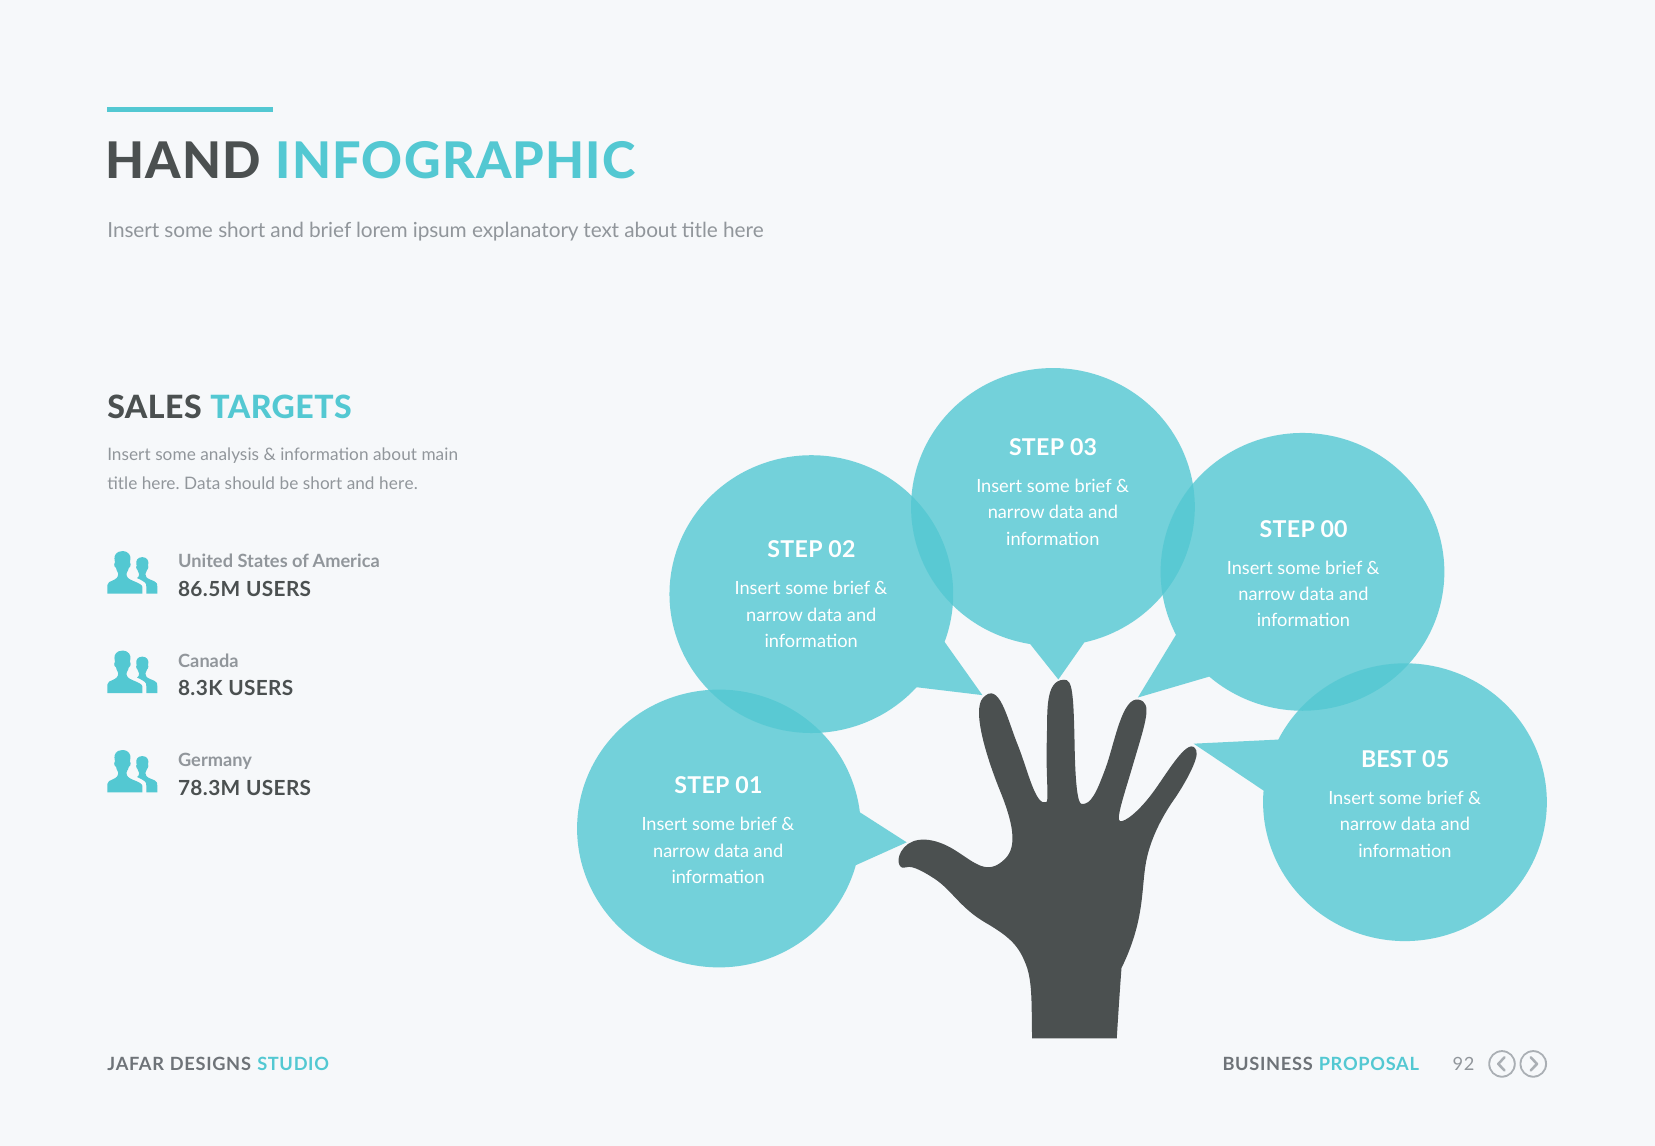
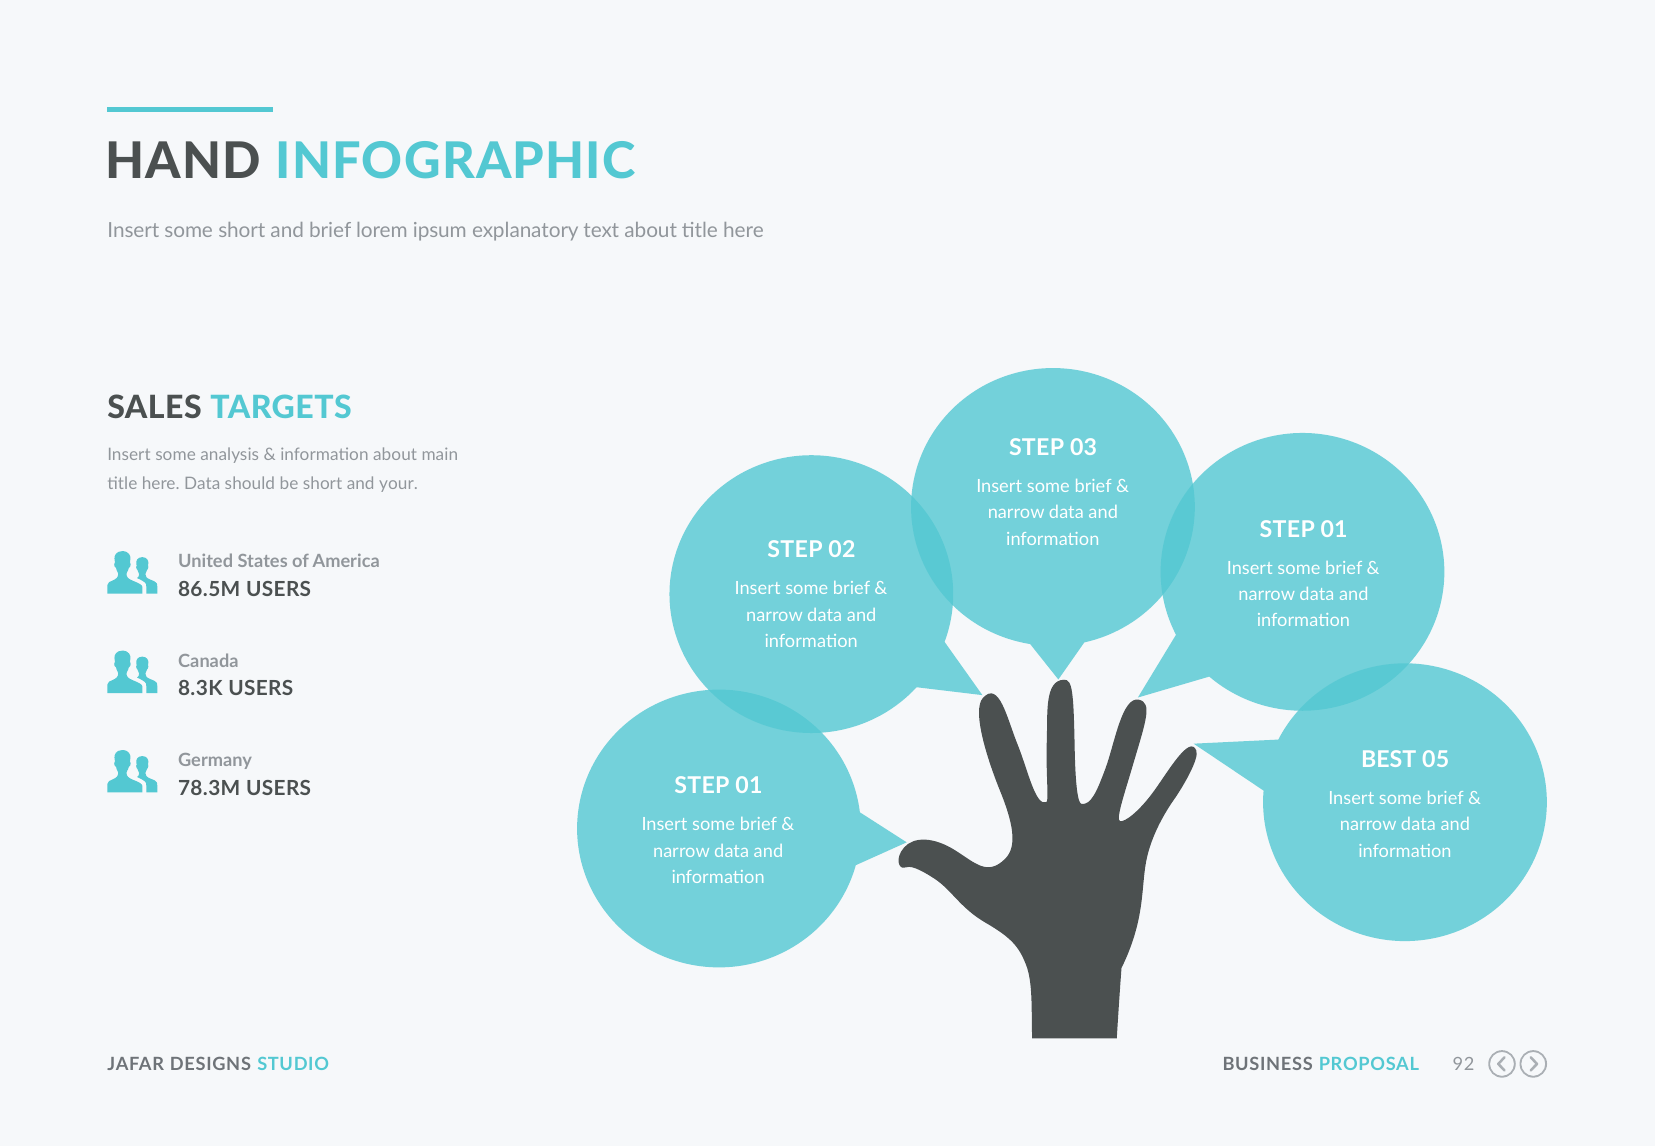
and here: here -> your (398, 484)
00: 00 -> 01 (1334, 529)
